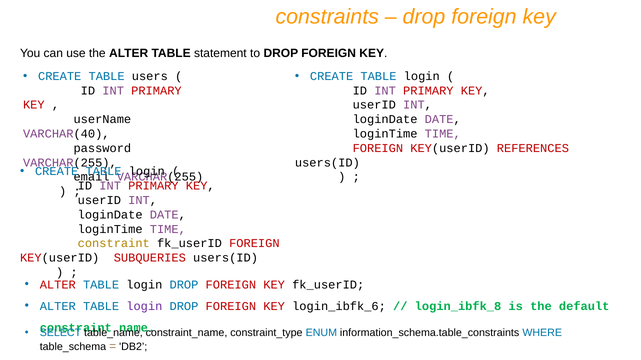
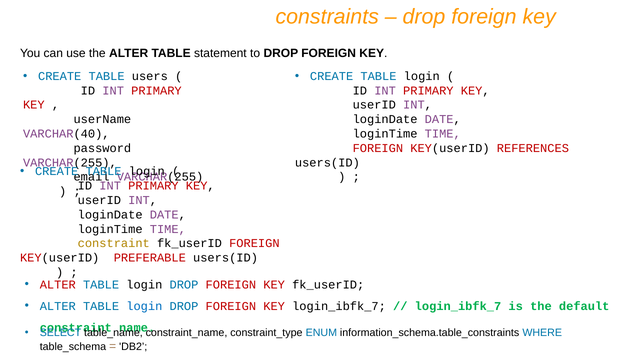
SUBQUERIES: SUBQUERIES -> PREFERABLE (150, 258)
login colour: purple -> blue (144, 307)
KEY login_ibfk_6: login_ibfk_6 -> login_ibfk_7 (339, 307)
login_ibfk_8: login_ibfk_8 -> login_ibfk_7 (458, 307)
